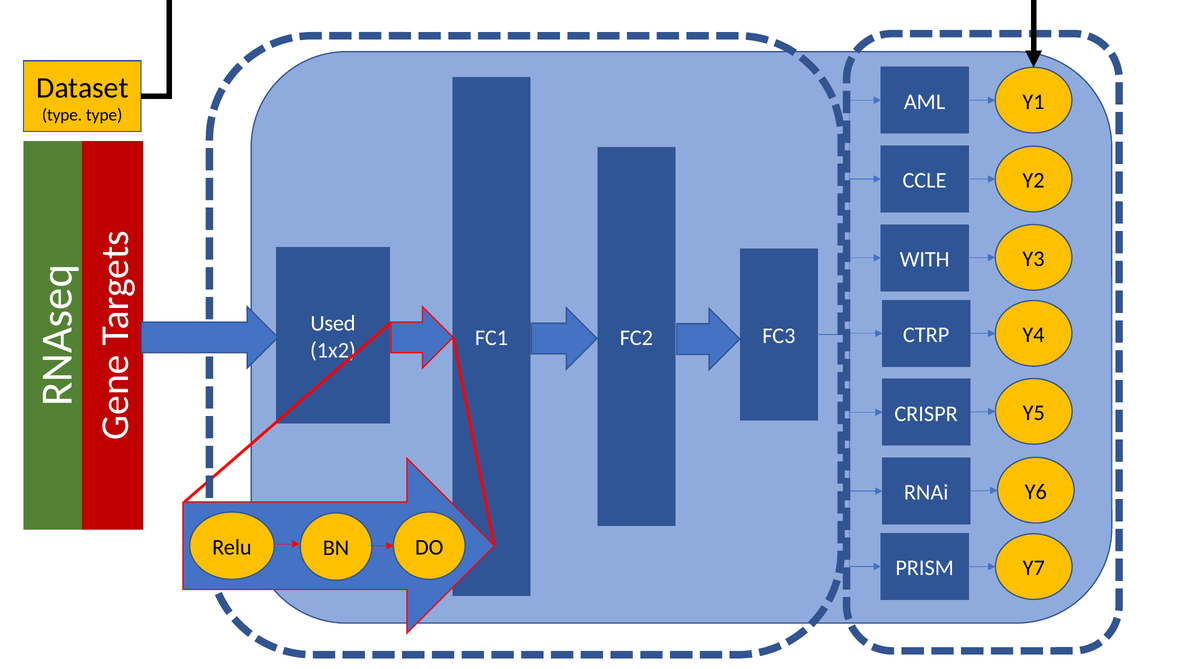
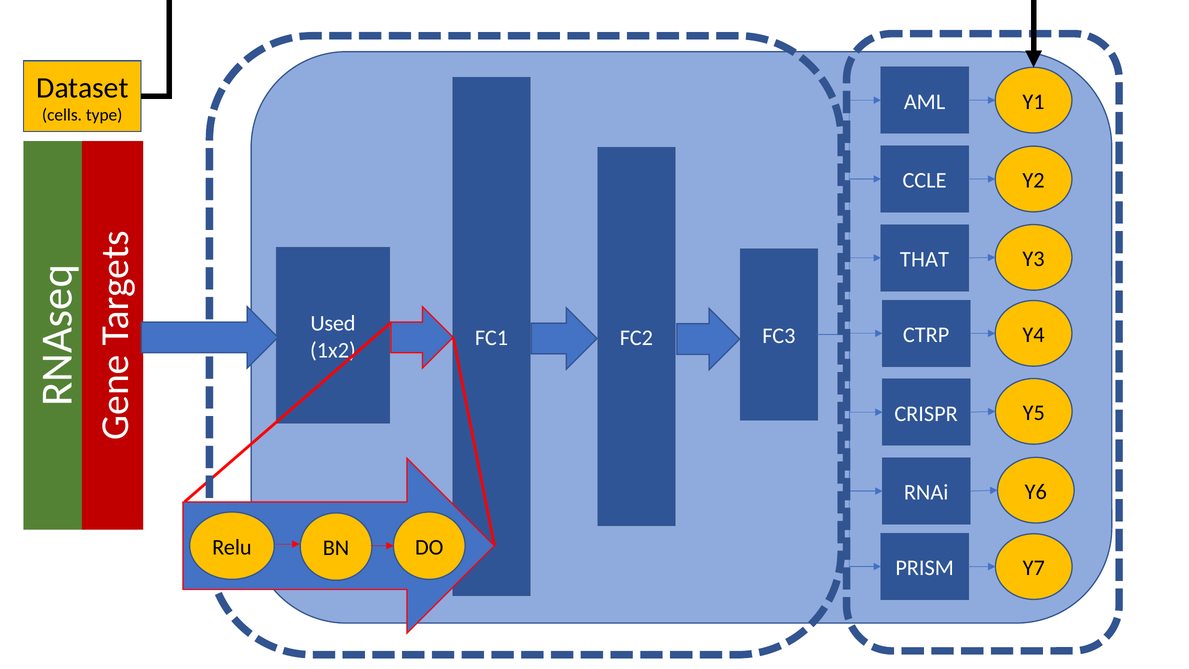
type: type -> cells (62, 115)
WITH: WITH -> THAT (925, 259)
